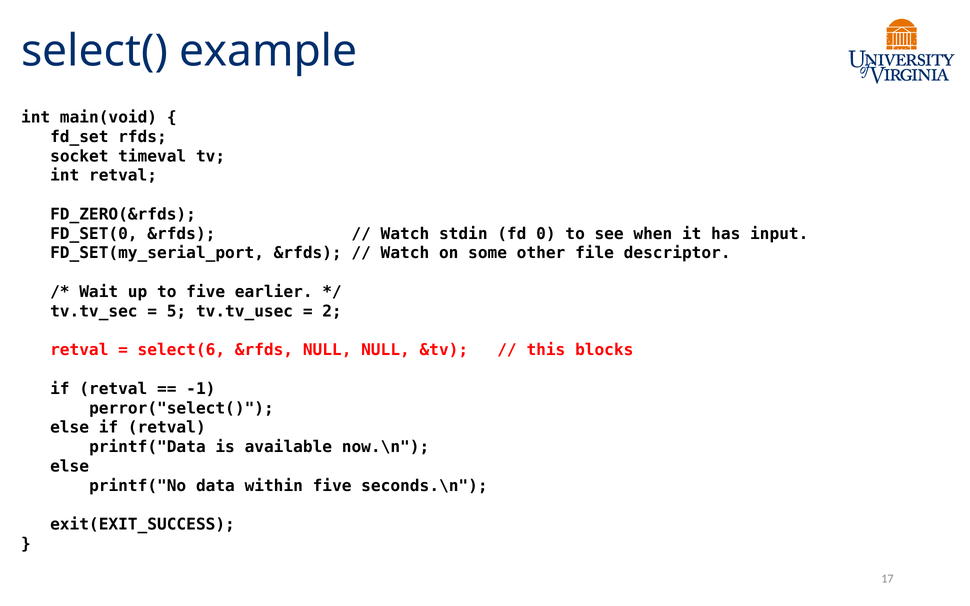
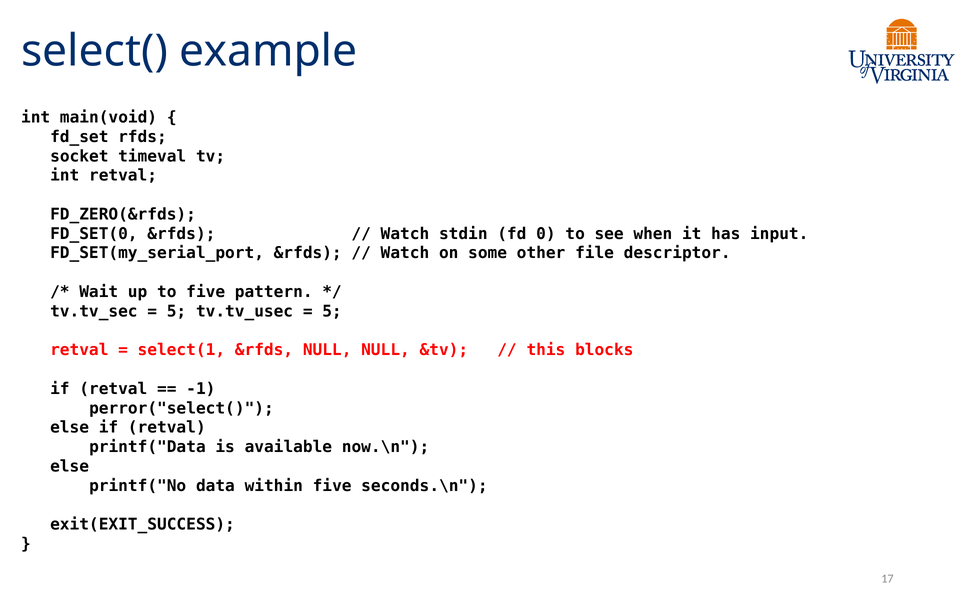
earlier: earlier -> pattern (274, 292)
2: 2 -> 5 (332, 311)
select(6: select(6 -> select(1 (181, 350)
